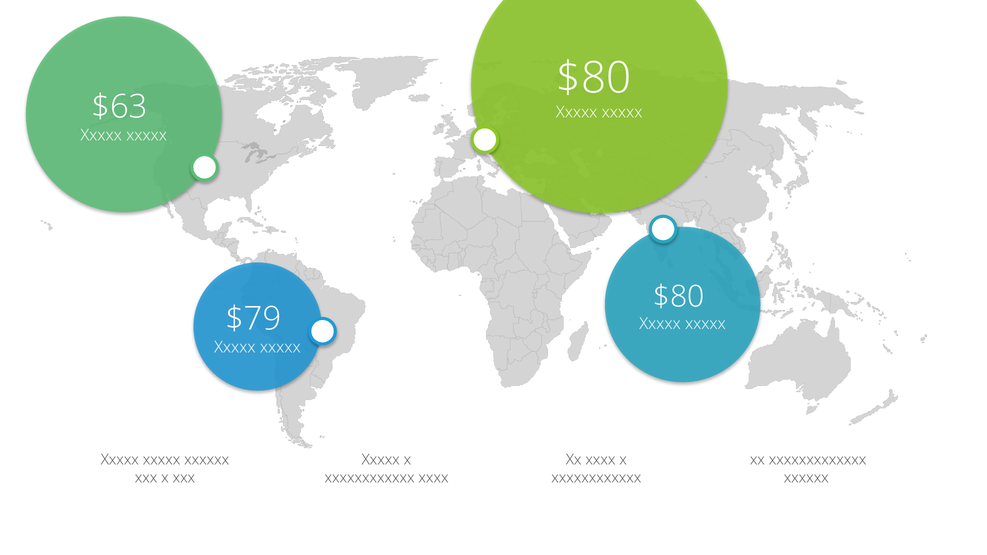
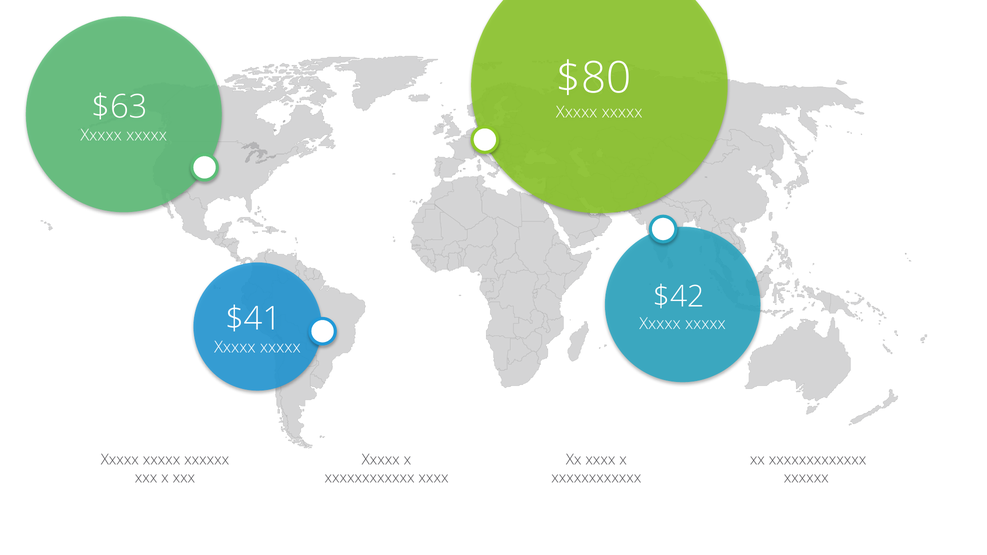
$80: $80 -> $42 (679, 297)
$79: $79 -> $41 (253, 319)
